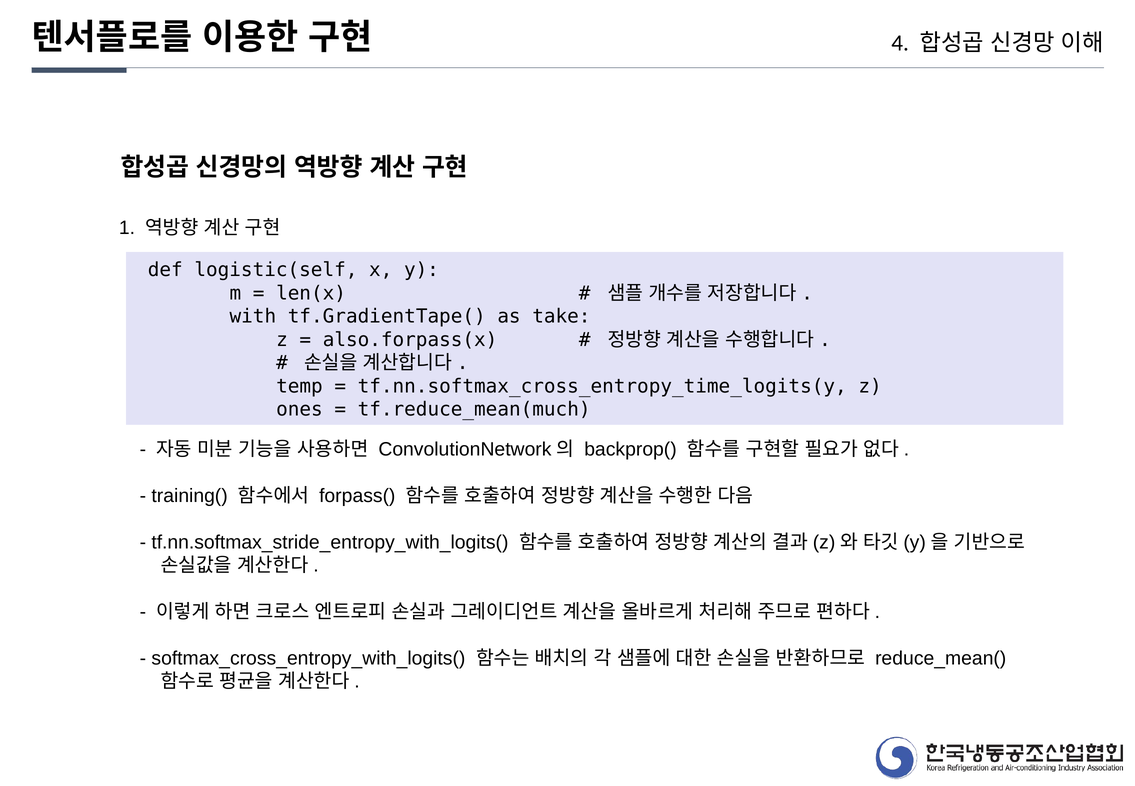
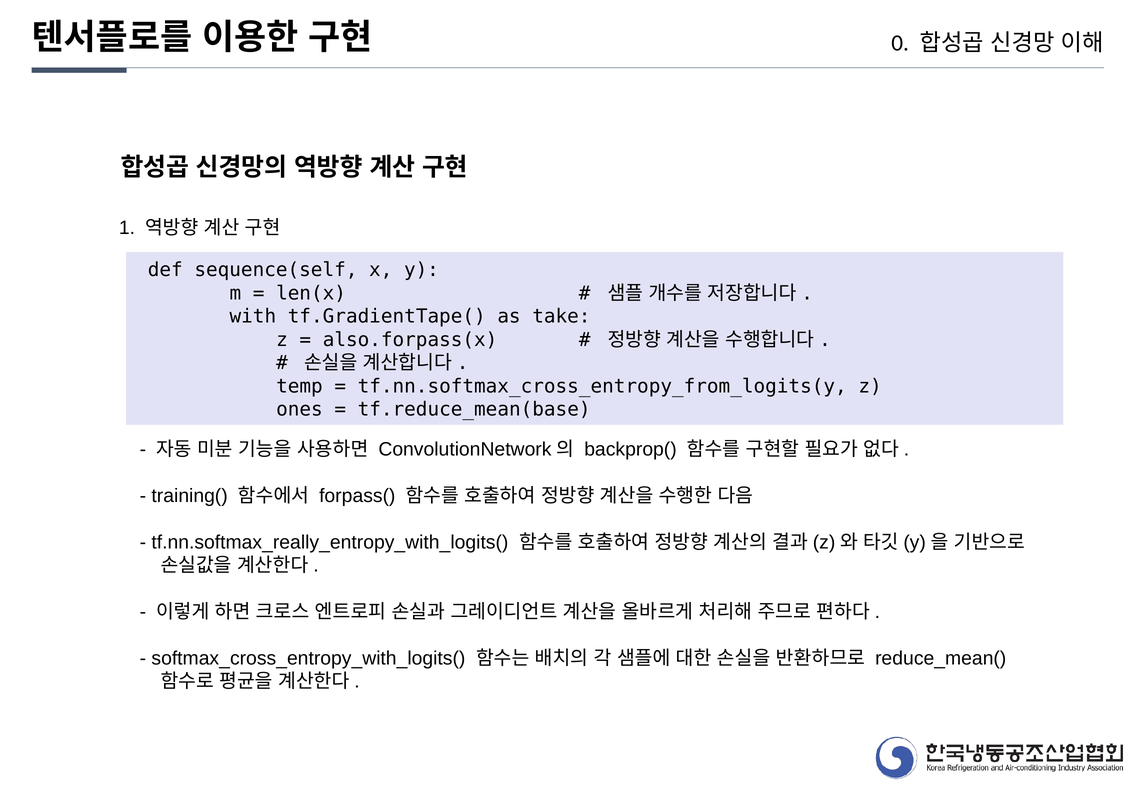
4: 4 -> 0 (900, 43)
logistic(self: logistic(self -> sequence(self (276, 270)
tf.nn.softmax_cross_entropy_time_logits(y: tf.nn.softmax_cross_entropy_time_logits(y -> tf.nn.softmax_cross_entropy_from_logits(y (602, 386)
tf.reduce_mean(much: tf.reduce_mean(much -> tf.reduce_mean(base (474, 409)
tf.nn.softmax_stride_entropy_with_logits(: tf.nn.softmax_stride_entropy_with_logits( -> tf.nn.softmax_really_entropy_with_logits( (330, 542)
